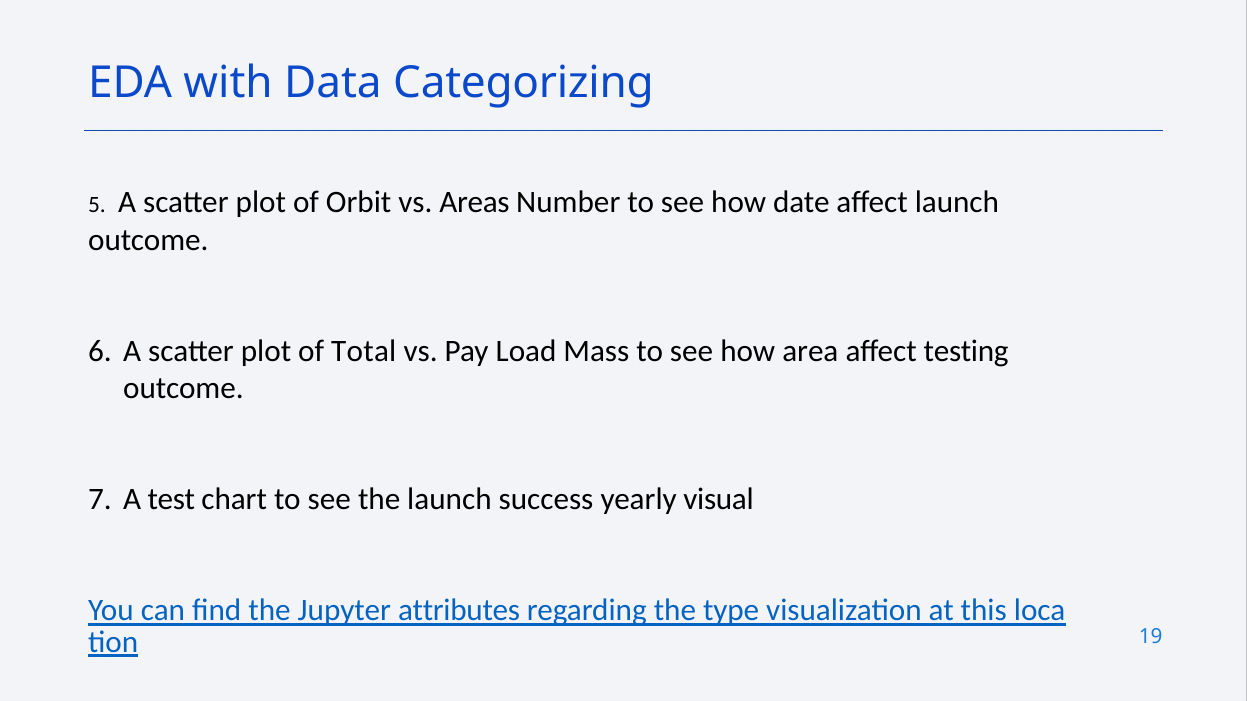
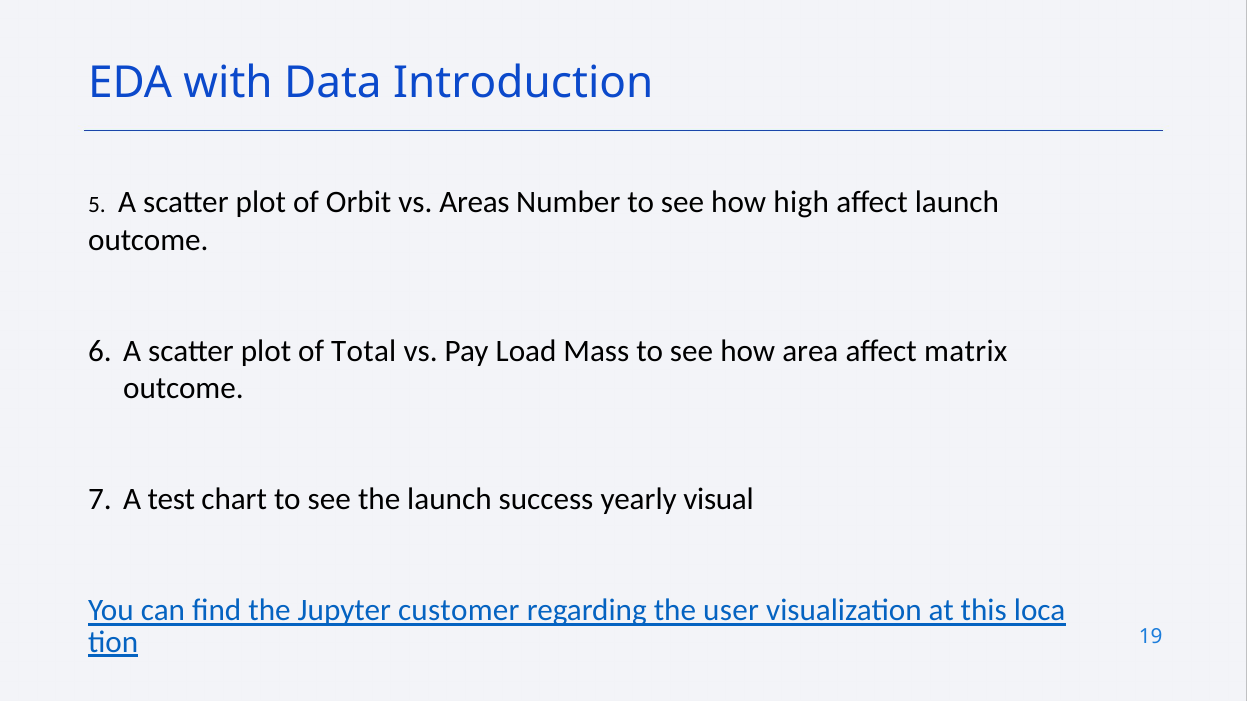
Categorizing: Categorizing -> Introduction (523, 83)
date: date -> high (801, 203)
testing: testing -> matrix (966, 351)
attributes: attributes -> customer (459, 611)
type: type -> user (731, 611)
